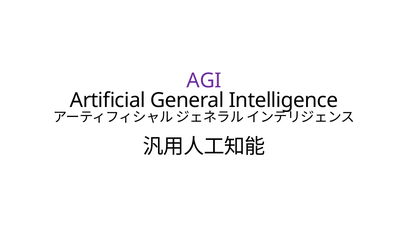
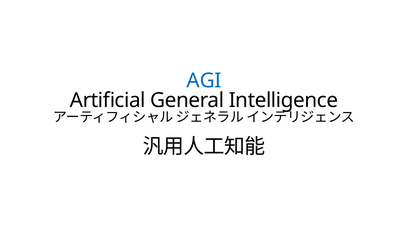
AGI colour: purple -> blue (204, 81)
